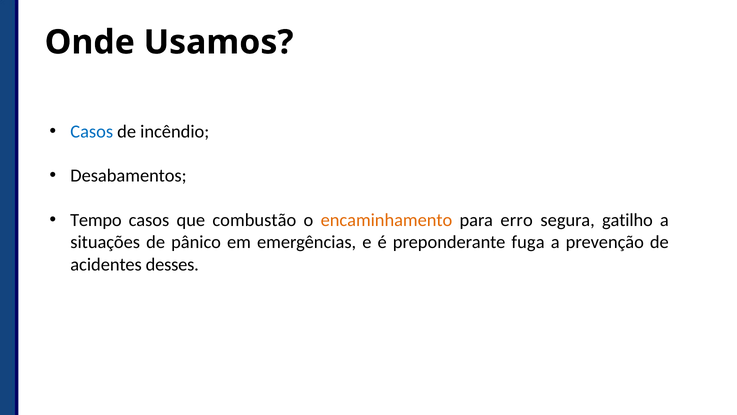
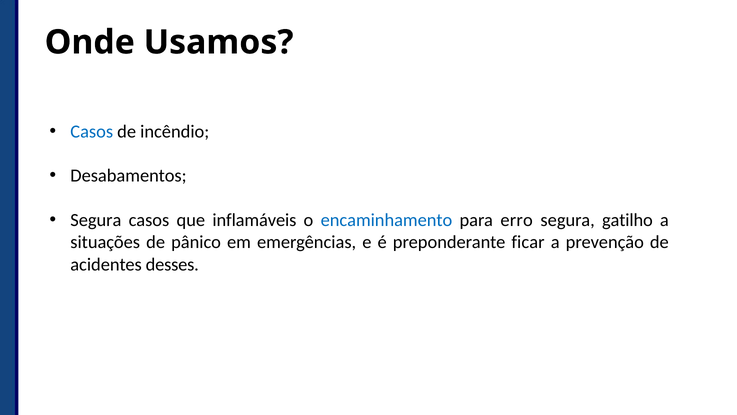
Tempo: Tempo -> Segura (96, 220)
combustão: combustão -> inflamáveis (254, 220)
encaminhamento colour: orange -> blue (386, 220)
fuga: fuga -> ficar (528, 242)
